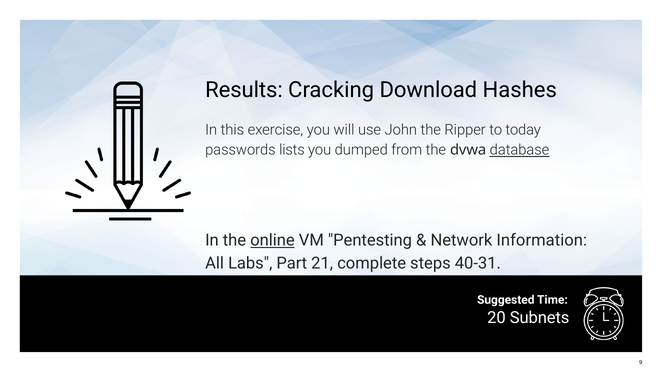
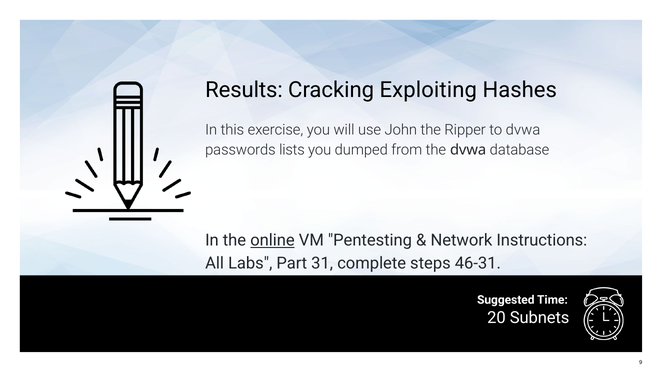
Download: Download -> Exploiting (428, 90)
to today: today -> dvwa (523, 130)
database underline: present -> none (520, 150)
Information: Information -> Instructions (542, 241)
21: 21 -> 31 (322, 263)
40-31: 40-31 -> 46-31 (478, 263)
